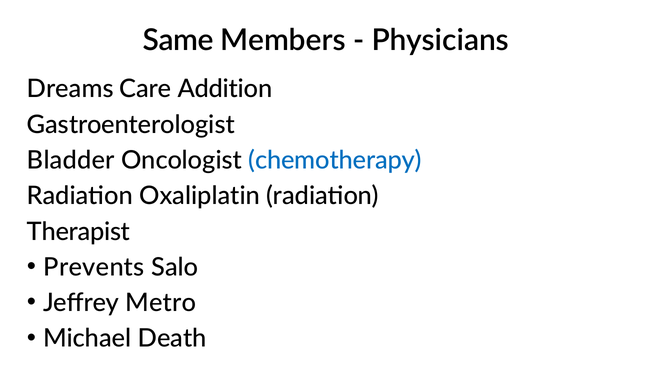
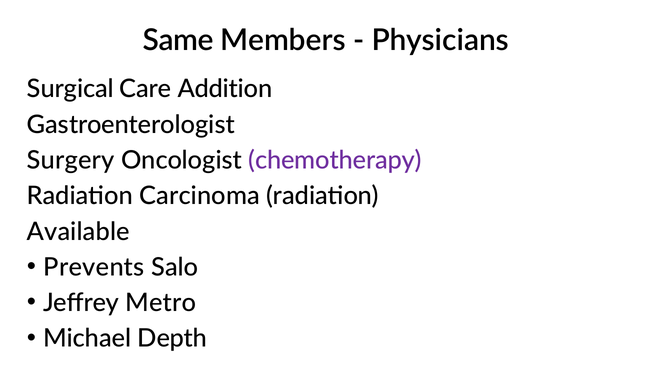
Dreams: Dreams -> Surgical (70, 89)
Bladder: Bladder -> Surgery (71, 160)
chemotherapy colour: blue -> purple (335, 160)
Oxaliplatin: Oxaliplatin -> Carcinoma (200, 196)
Therapist: Therapist -> Available (78, 232)
Death: Death -> Depth (172, 338)
